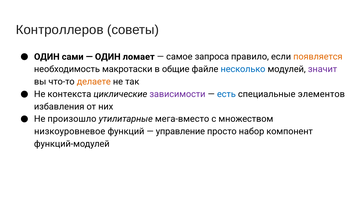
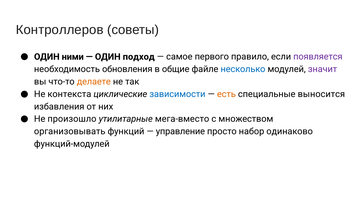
сами: сами -> ними (73, 57)
ломает: ломает -> подход (139, 57)
запроса: запроса -> первого (212, 57)
появляется colour: orange -> purple (318, 57)
макротаски: макротаски -> обновления (127, 69)
зависимости colour: purple -> blue (177, 94)
есть colour: blue -> orange (226, 94)
элементов: элементов -> выносится (321, 94)
низкоуровневое: низкоуровневое -> организовывать (70, 132)
компонент: компонент -> одинаково (290, 132)
